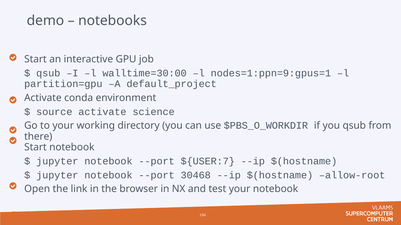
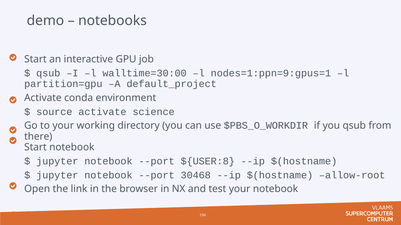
${USER:7: ${USER:7 -> ${USER:8 (208, 162)
